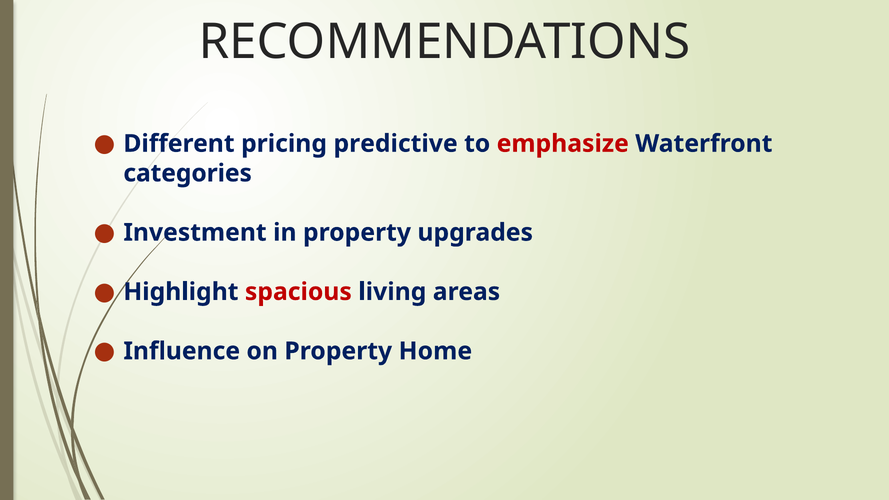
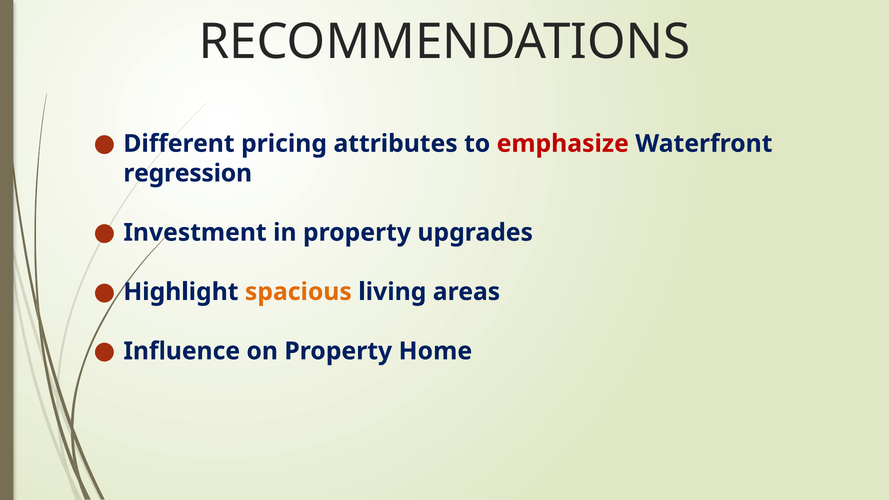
predictive: predictive -> attributes (396, 144)
categories: categories -> regression (188, 173)
spacious colour: red -> orange (298, 292)
